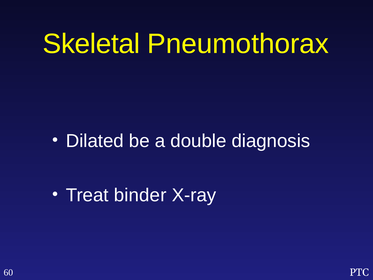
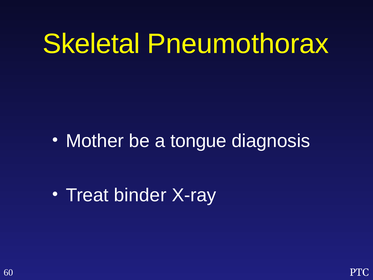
Dilated: Dilated -> Mother (95, 141)
double: double -> tongue (198, 141)
